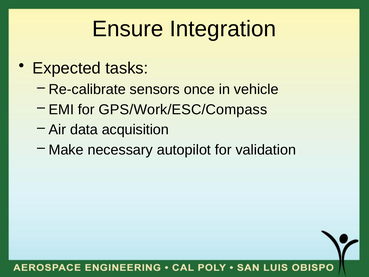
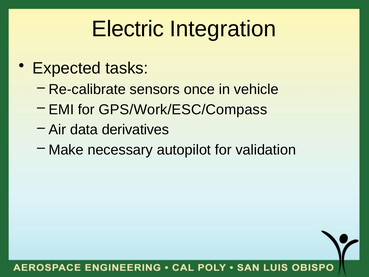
Ensure: Ensure -> Electric (128, 29)
acquisition: acquisition -> derivatives (135, 130)
